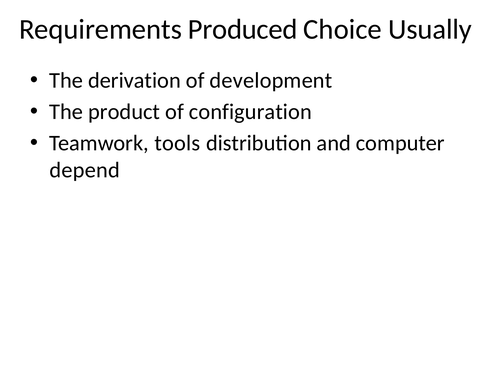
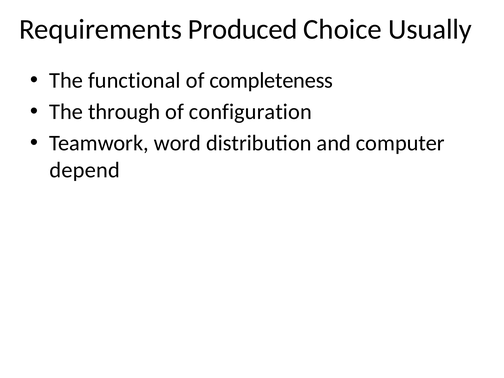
derivation: derivation -> functional (134, 81)
development: development -> completeness (271, 81)
product: product -> through (124, 112)
tools: tools -> word (178, 143)
